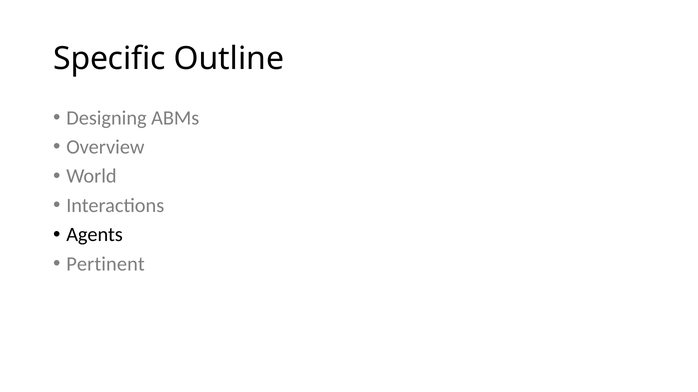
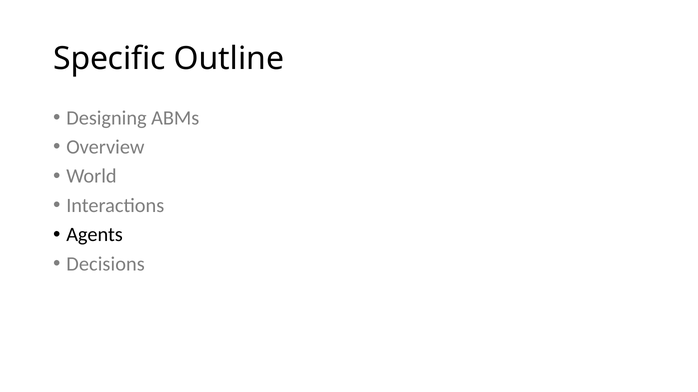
Pertinent: Pertinent -> Decisions (106, 264)
